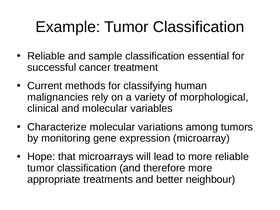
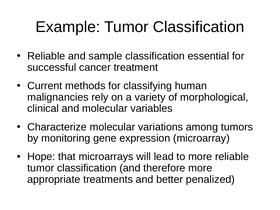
neighbour: neighbour -> penalized (210, 179)
